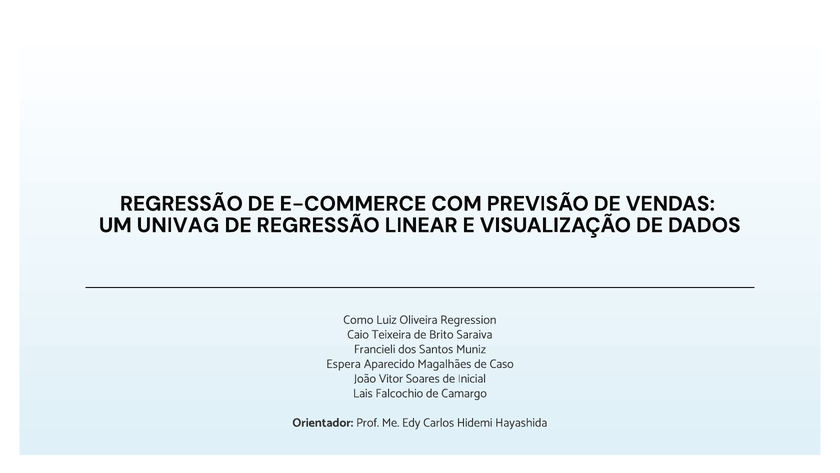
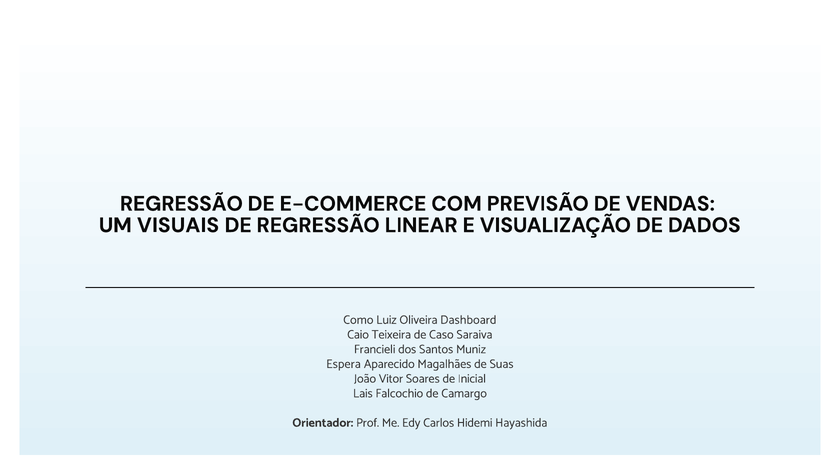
UNIVAG: UNIVAG -> VISUAIS (178, 225)
Regression: Regression -> Dashboard (468, 319)
Brito: Brito -> Caso (441, 334)
Caso: Caso -> Suas (502, 363)
